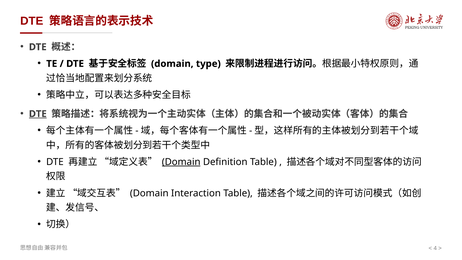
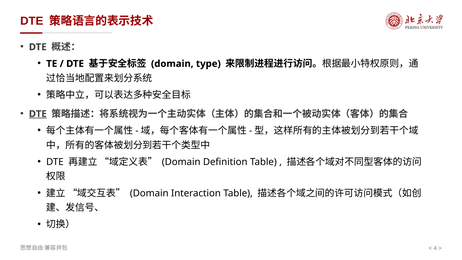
Domain underline: present -> none (181, 162)
